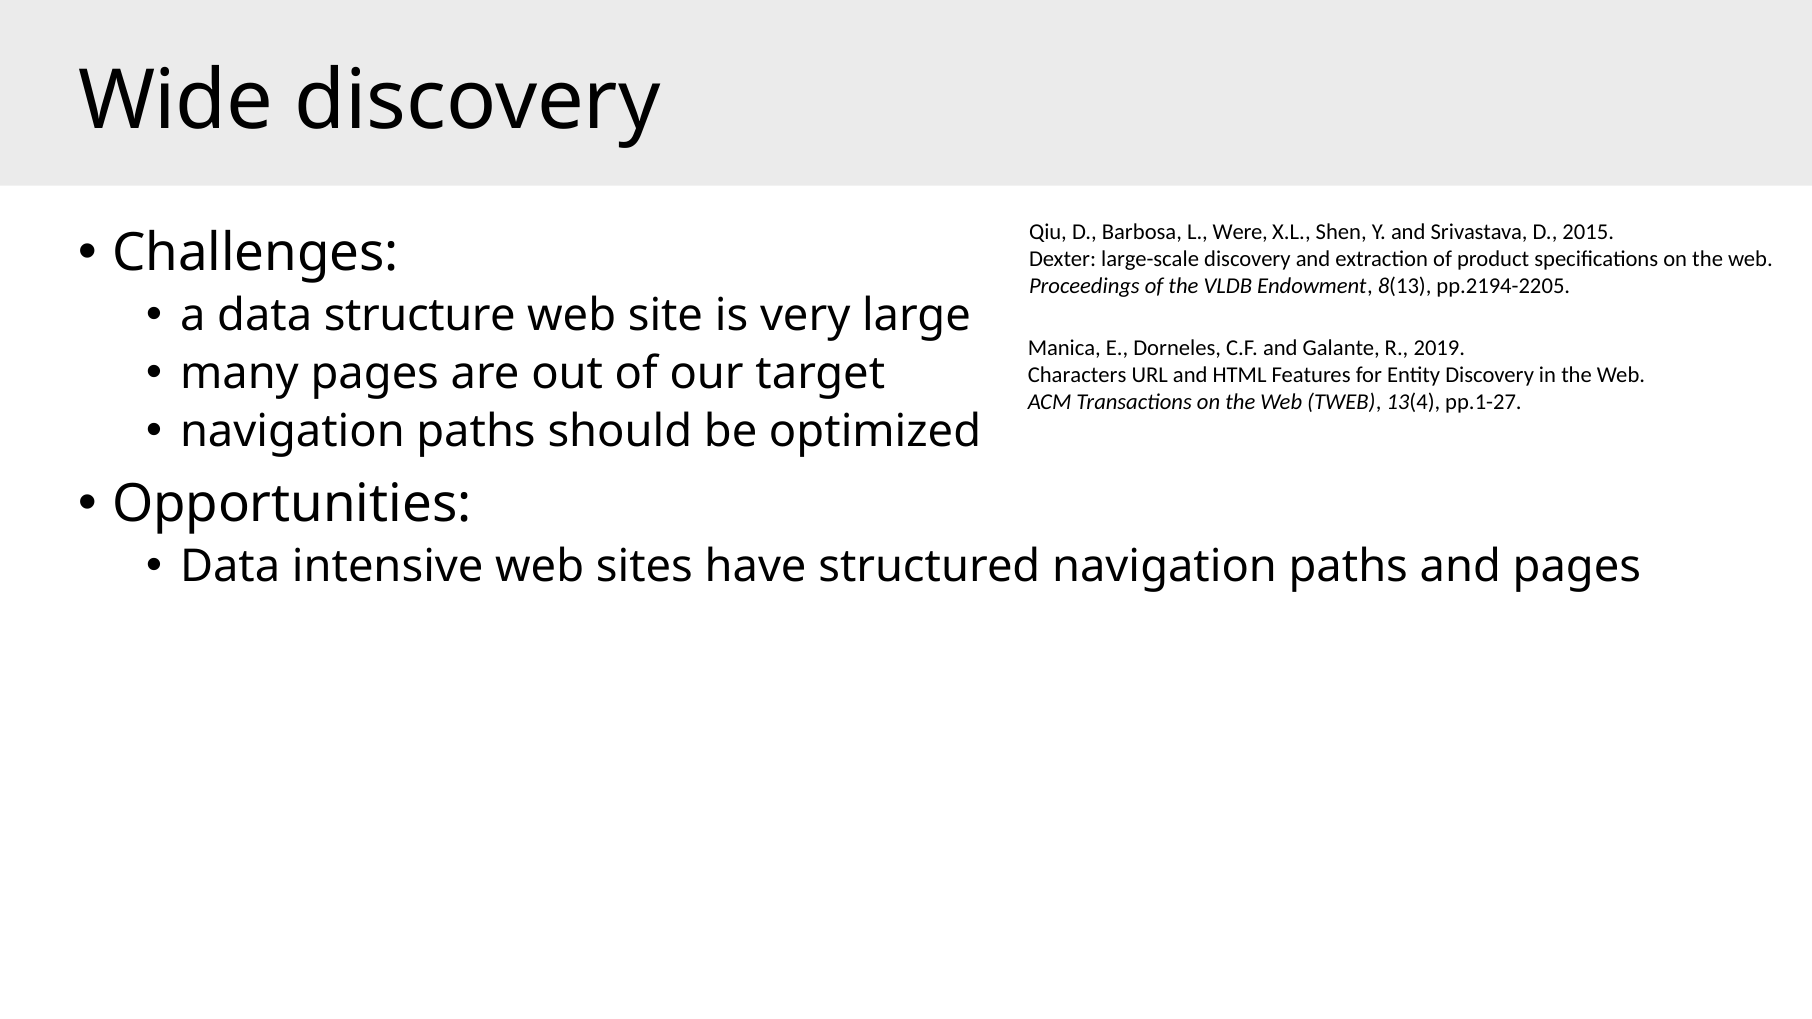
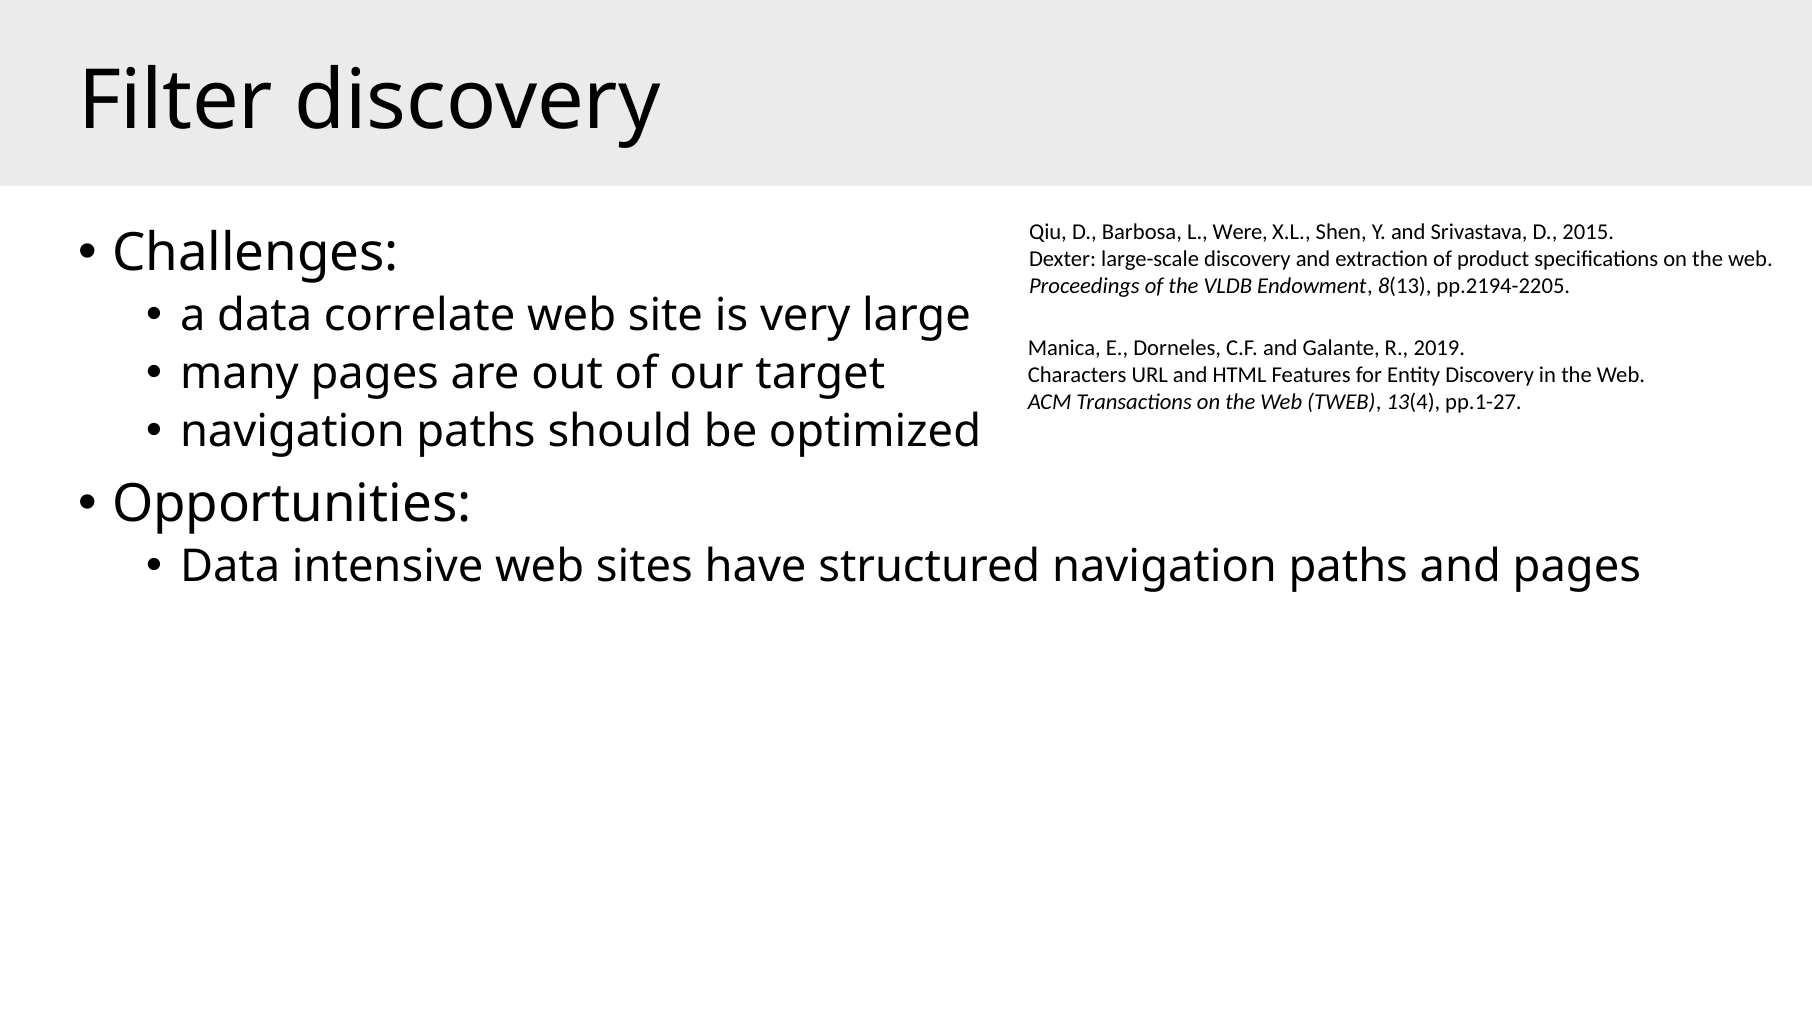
Wide: Wide -> Filter (176, 101)
structure: structure -> correlate (420, 315)
